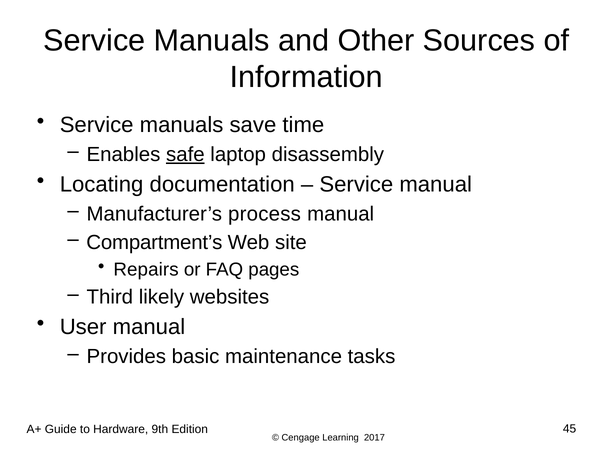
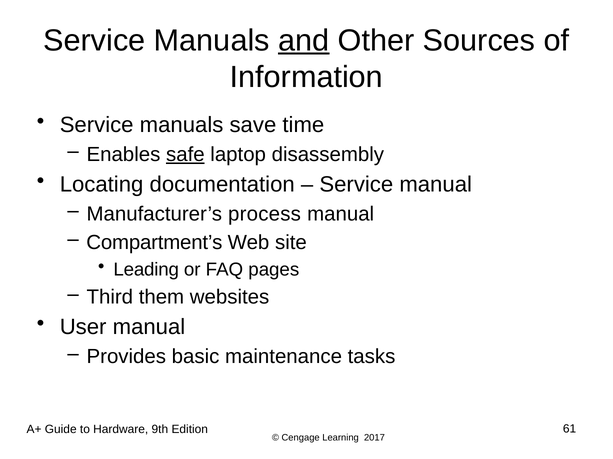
and underline: none -> present (304, 40)
Repairs: Repairs -> Leading (146, 270)
likely: likely -> them (161, 298)
45: 45 -> 61 (570, 430)
